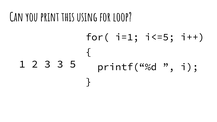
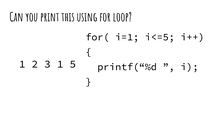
3 3: 3 -> 1 (60, 64)
